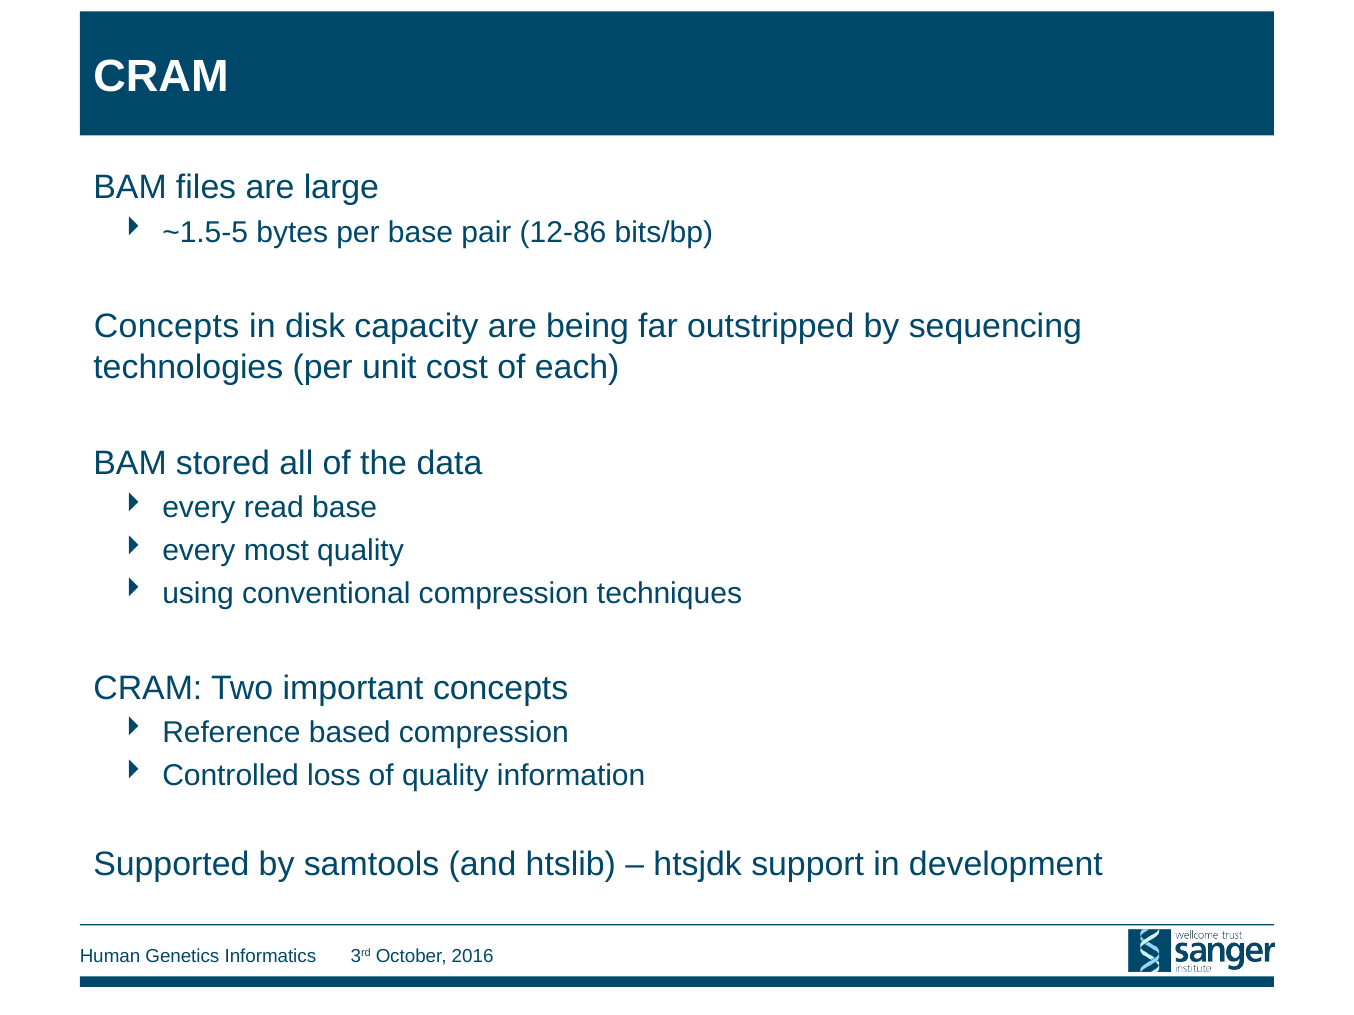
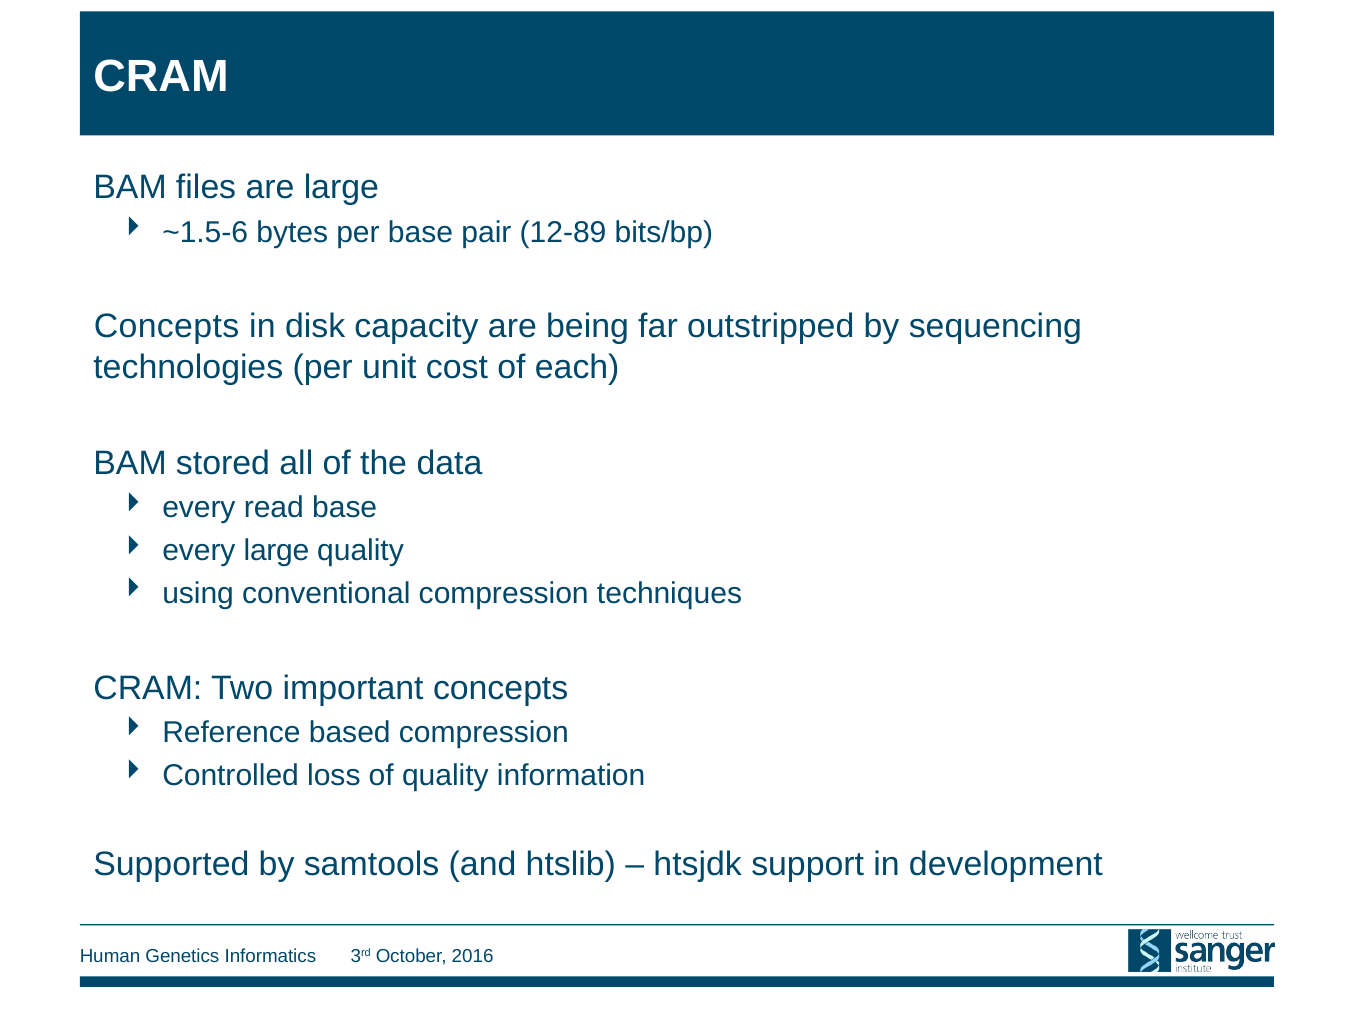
~1.5-5: ~1.5-5 -> ~1.5-6 (205, 232)
12-86: 12-86 -> 12-89 (563, 232)
every most: most -> large (276, 551)
